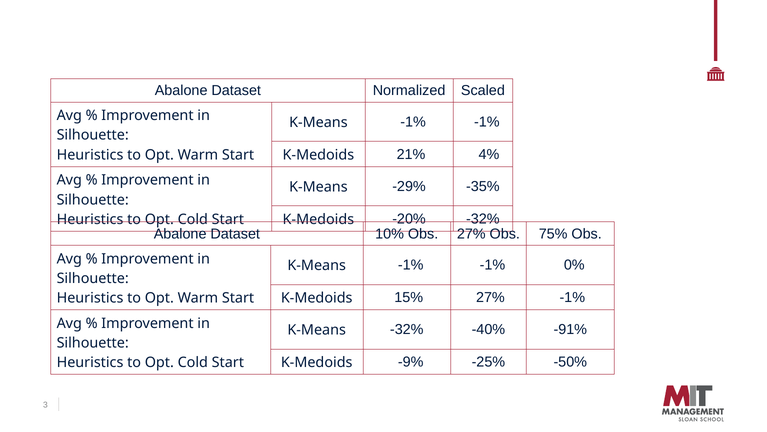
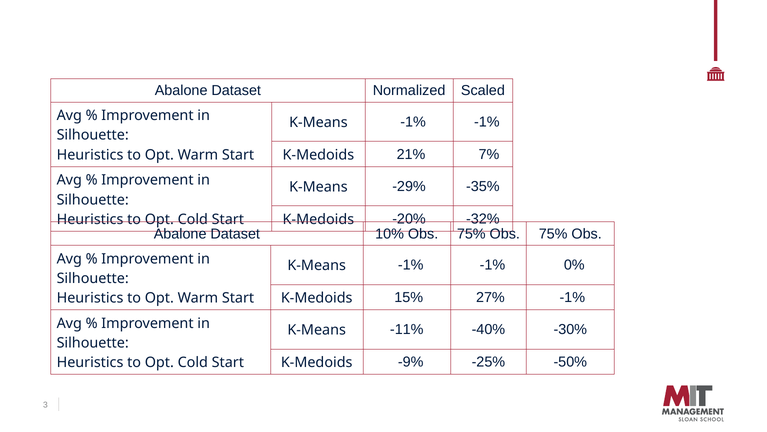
4%: 4% -> 7% (489, 154)
10% Obs 27%: 27% -> 75% (471, 234)
K-Means -32%: -32% -> -11% (407, 329)
-91%: -91% -> -30% (570, 329)
